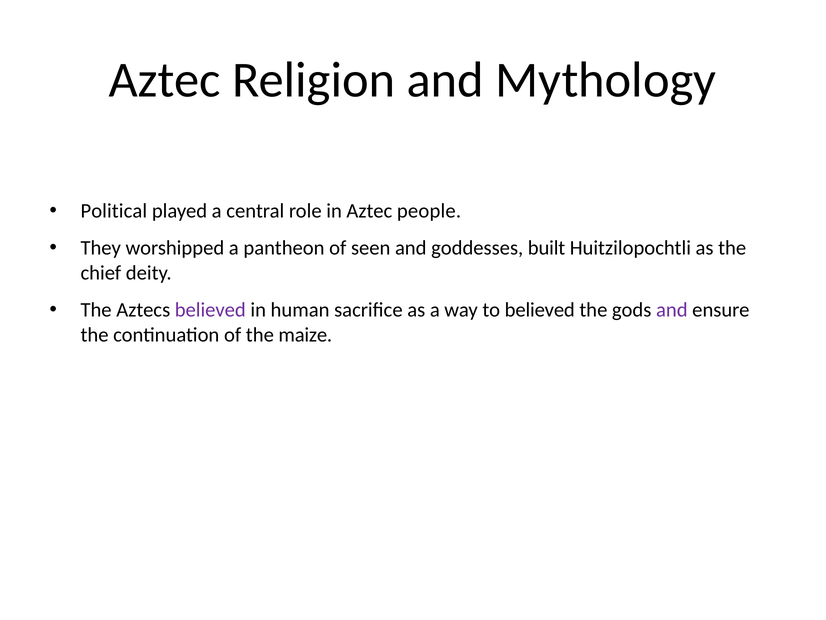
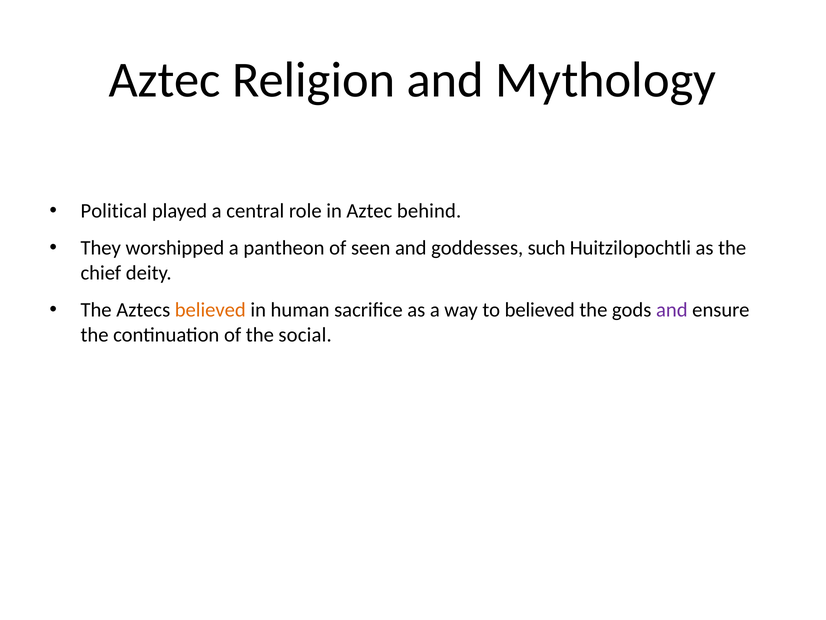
people: people -> behind (429, 211)
built: built -> such (547, 248)
believed colour: purple -> orange (210, 310)
maize: maize -> social (305, 335)
